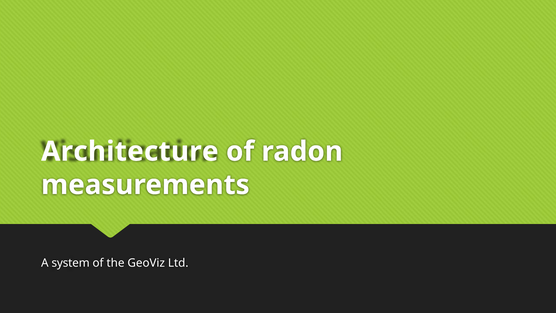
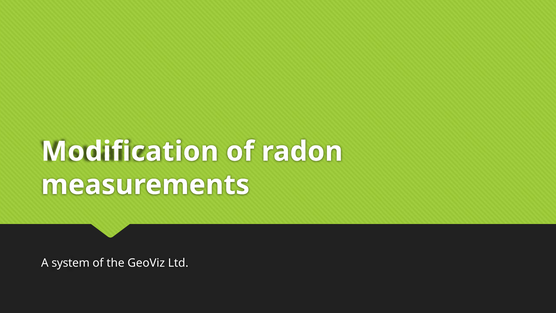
Architecture: Architecture -> Modification (130, 151)
